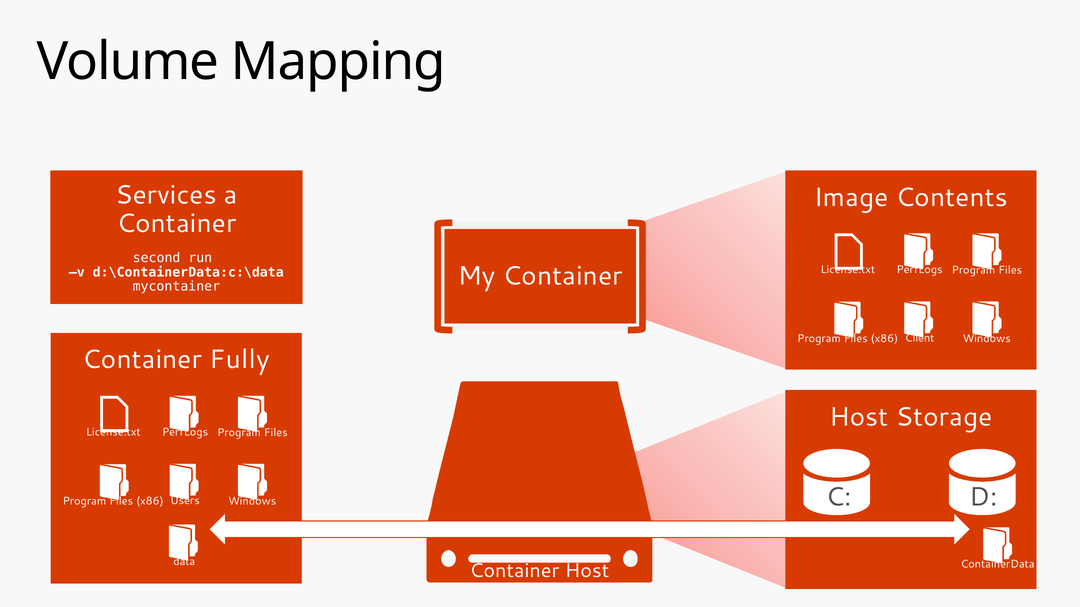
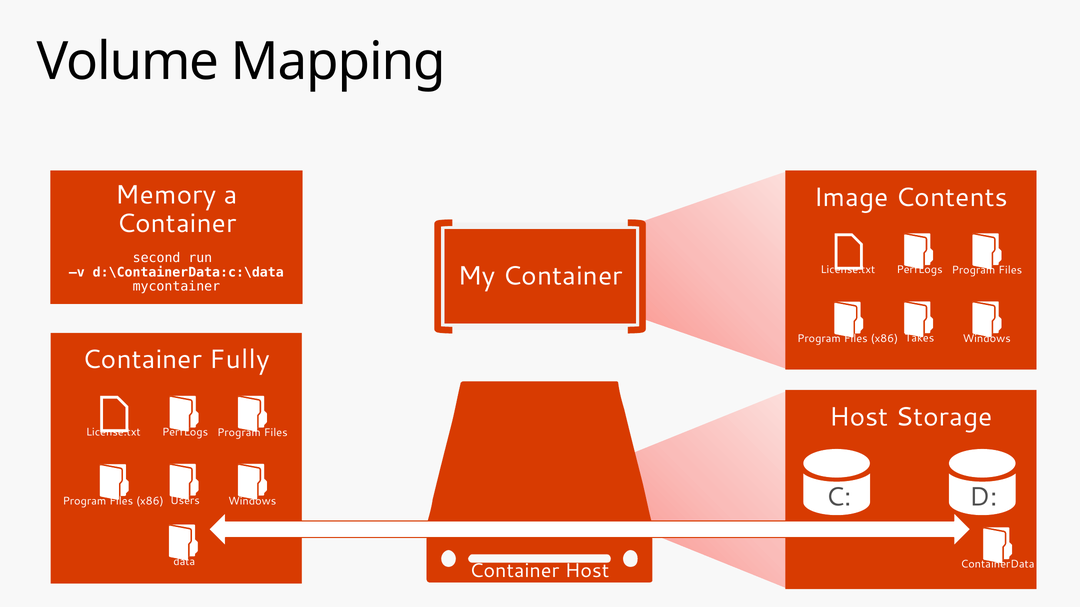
Services: Services -> Memory (166, 195)
Client: Client -> Takes (920, 338)
